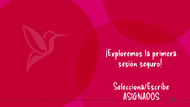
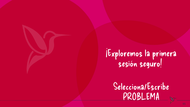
ASIGNADOS: ASIGNADOS -> PROBLEMA (141, 97)
